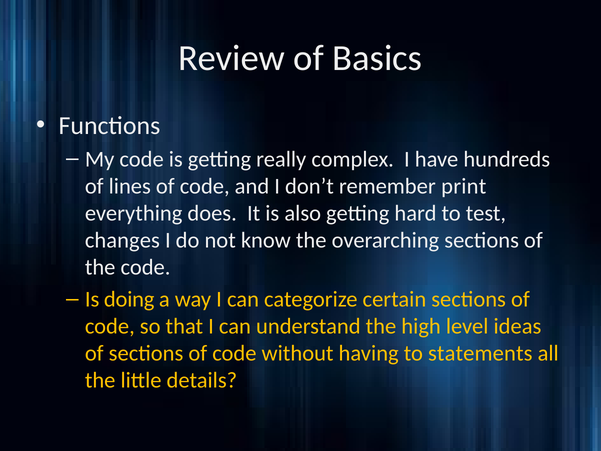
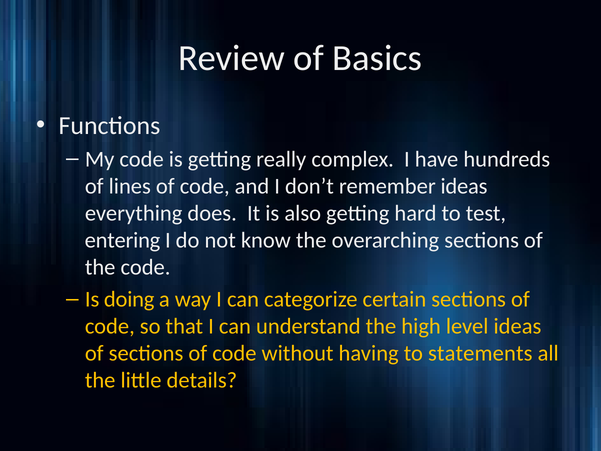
remember print: print -> ideas (464, 186)
changes: changes -> entering (123, 240)
